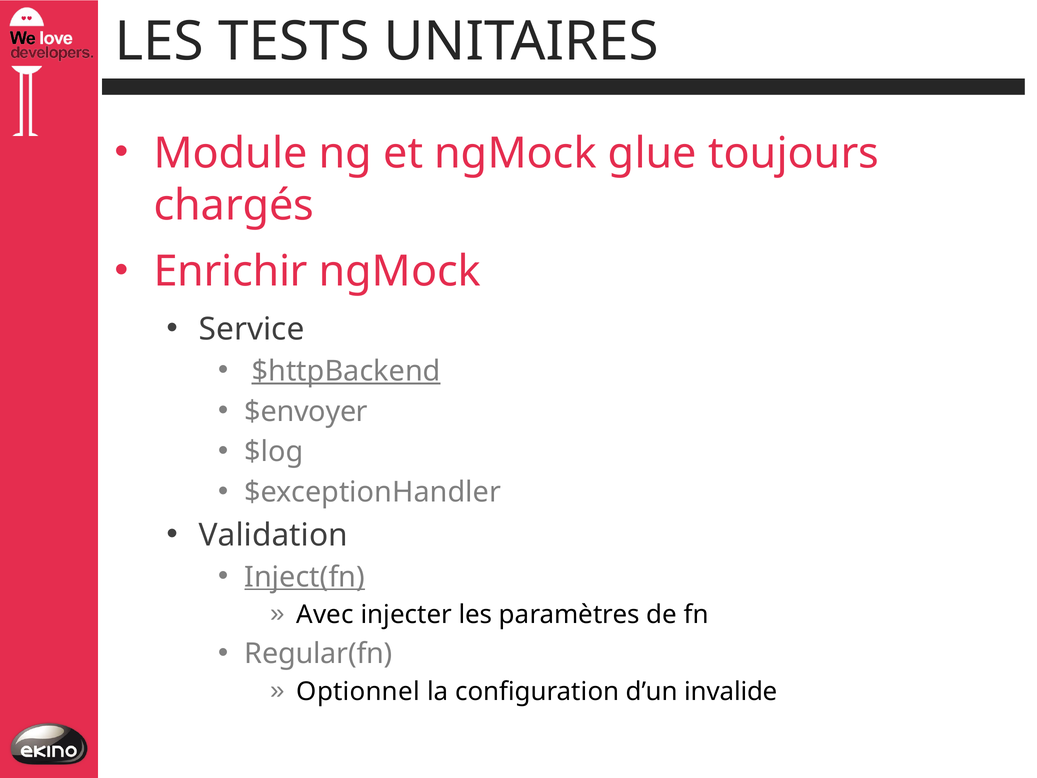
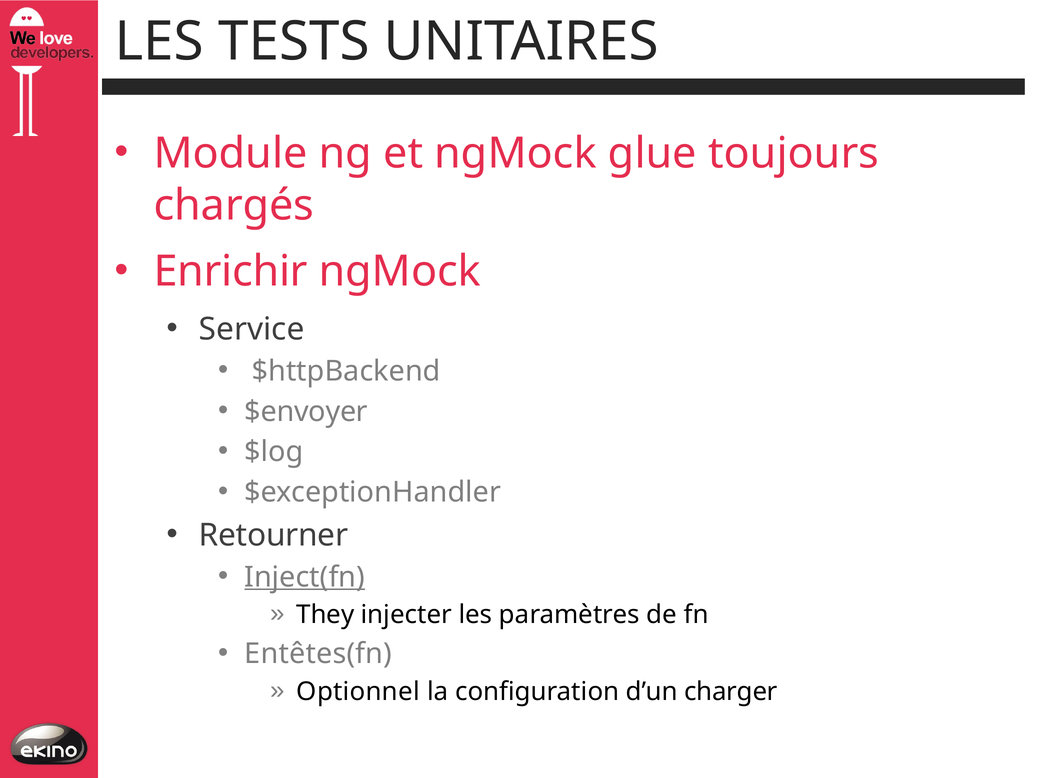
$httpBackend underline: present -> none (346, 371)
Validation: Validation -> Retourner (274, 535)
Avec: Avec -> They (325, 615)
Regular(fn: Regular(fn -> Entêtes(fn (318, 653)
invalide: invalide -> charger (731, 691)
